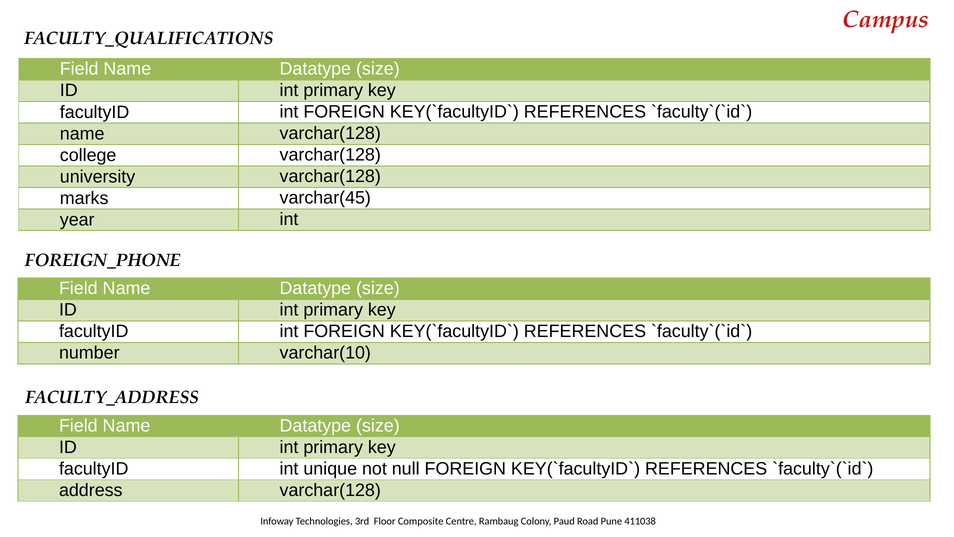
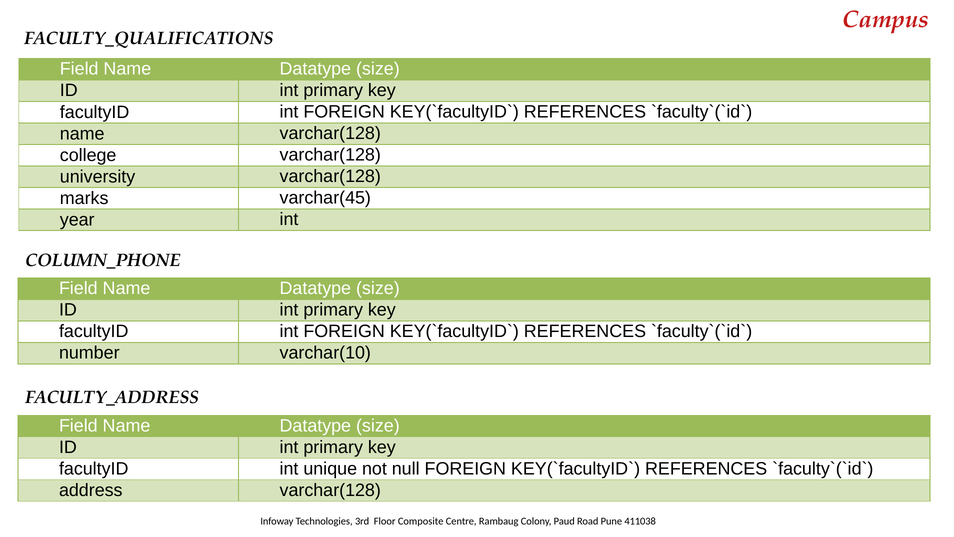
FOREIGN_PHONE: FOREIGN_PHONE -> COLUMN_PHONE (103, 260)
